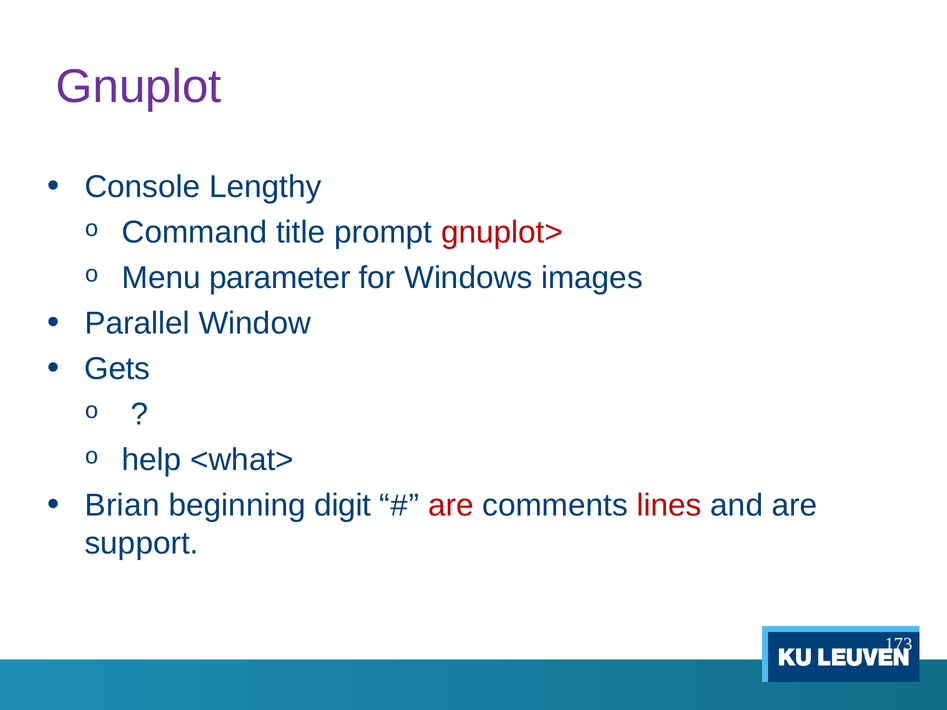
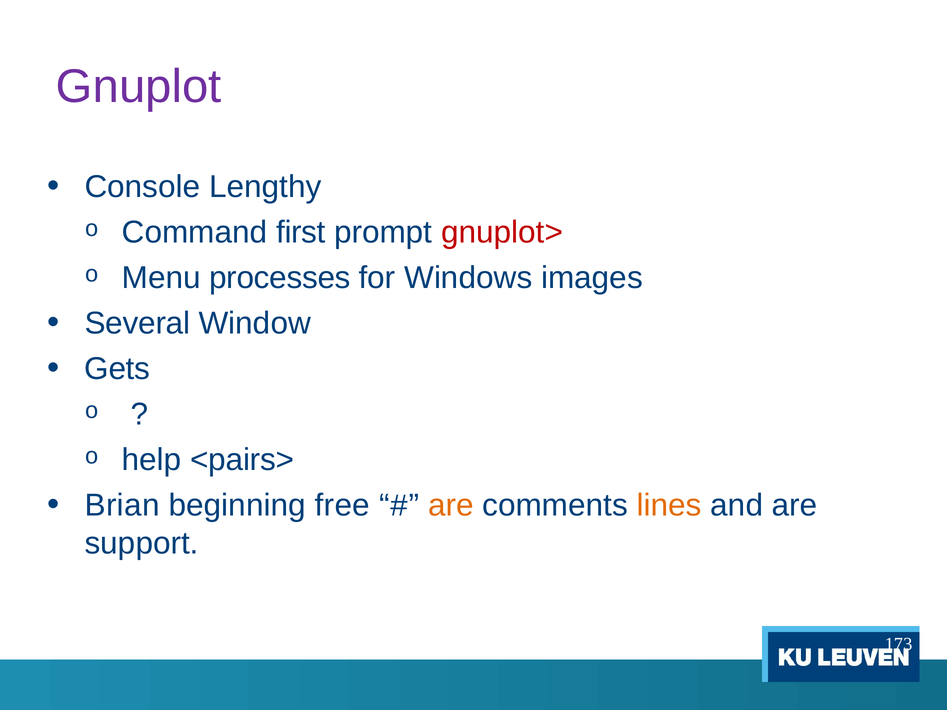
title: title -> first (301, 232)
parameter: parameter -> processes (280, 278)
Parallel: Parallel -> Several (137, 323)
<what>: <what> -> <pairs> (242, 460)
digit: digit -> free (342, 506)
are colour: red -> orange (451, 506)
lines colour: red -> orange (669, 506)
